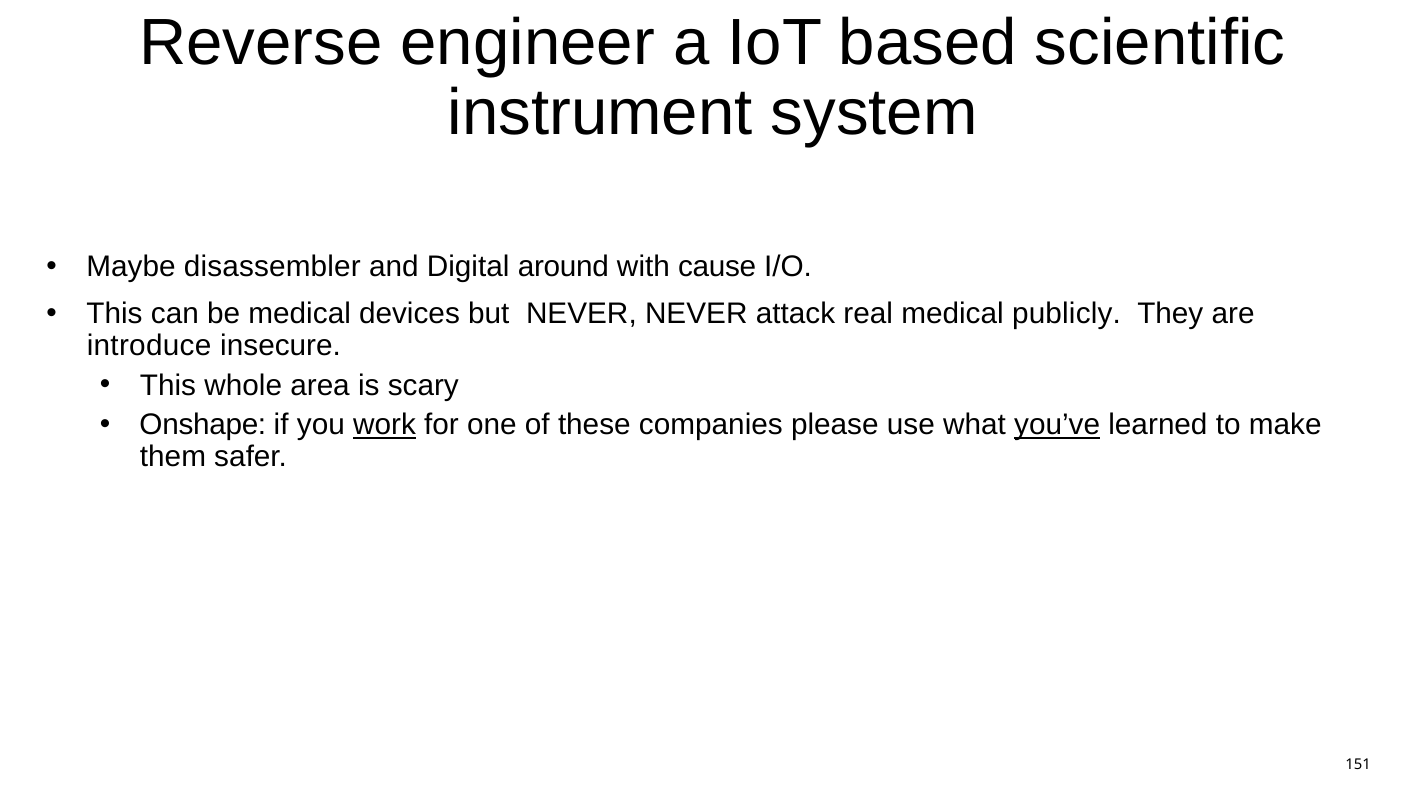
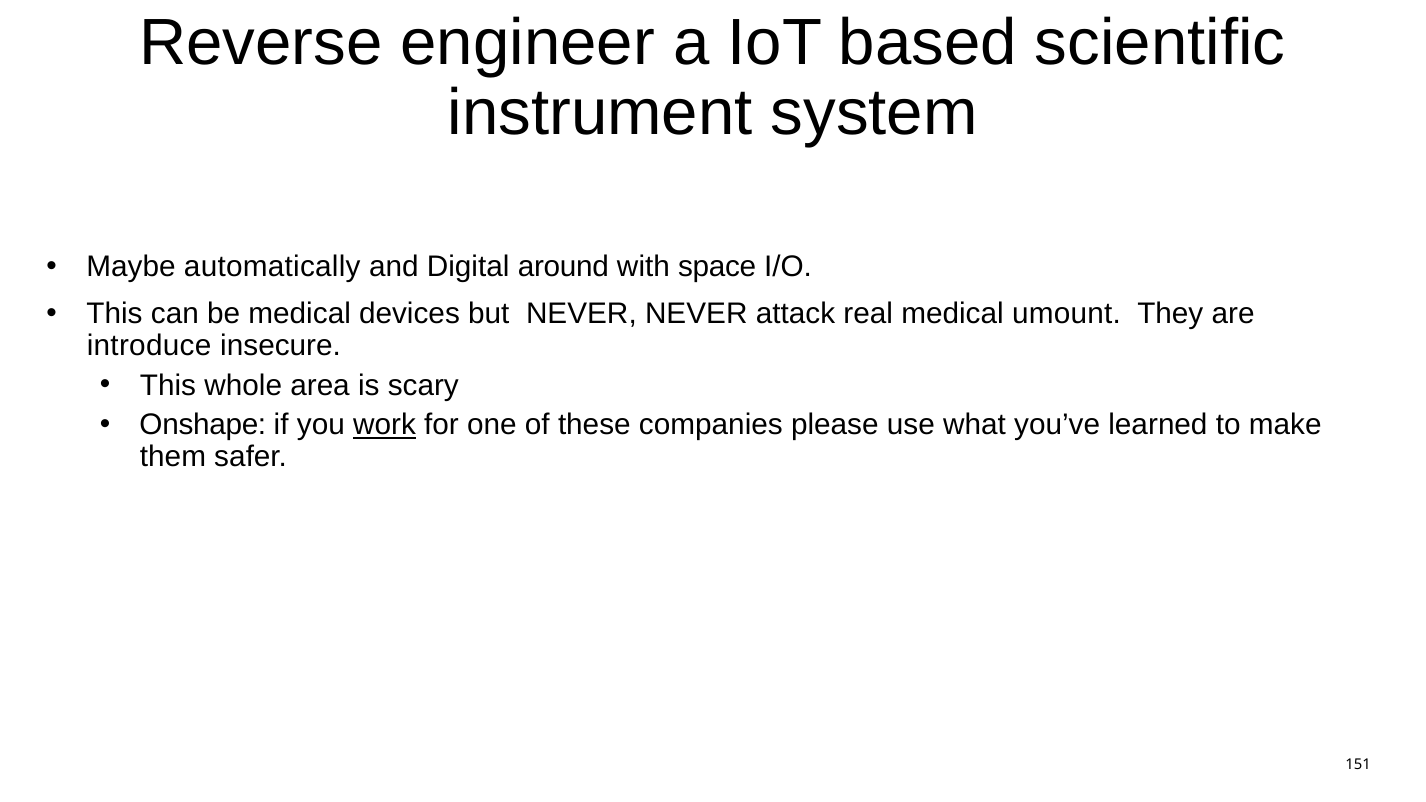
disassembler: disassembler -> automatically (272, 267)
cause: cause -> space (717, 267)
publicly: publicly -> umount (1066, 314)
you’ve underline: present -> none (1057, 425)
